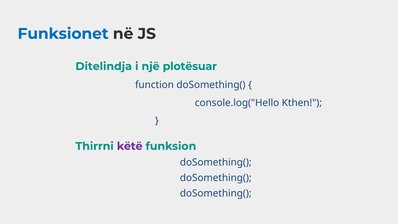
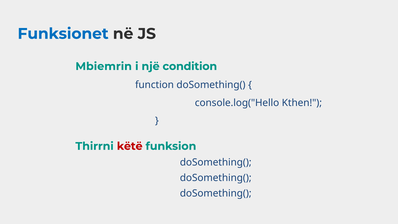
Ditelindja: Ditelindja -> Mbiemrin (104, 66)
plotësuar: plotësuar -> condition (190, 66)
këtë colour: purple -> red (130, 146)
